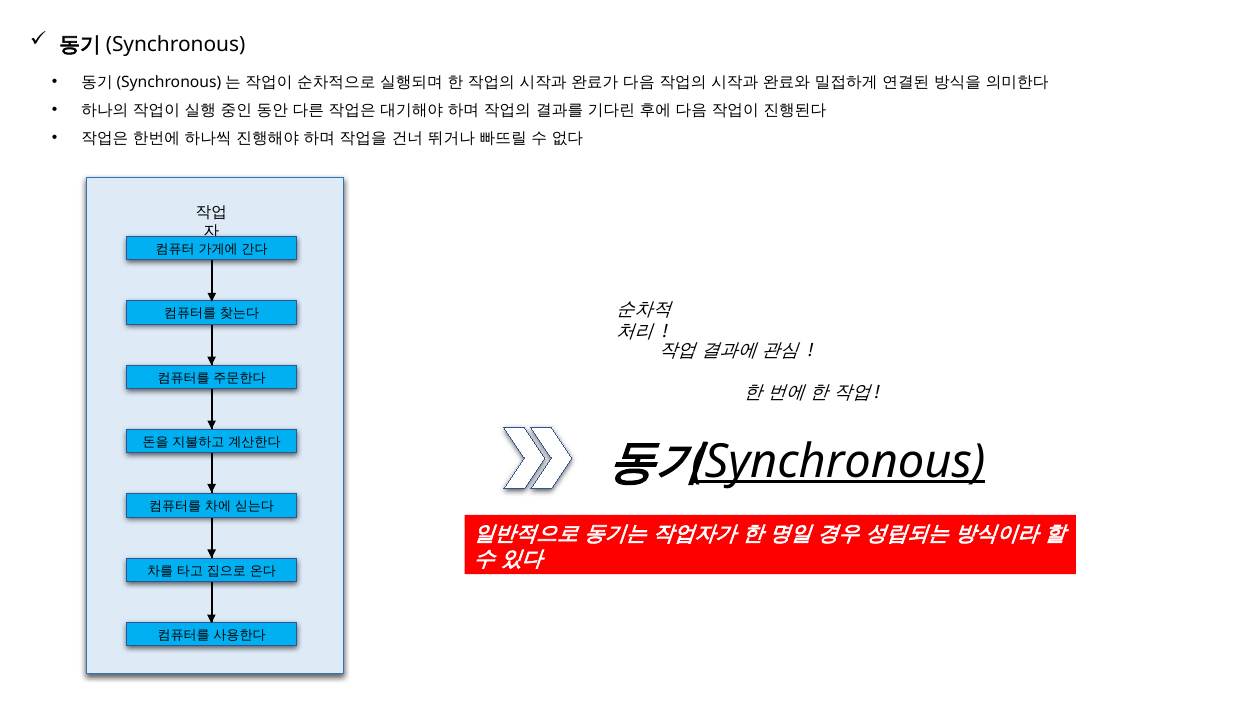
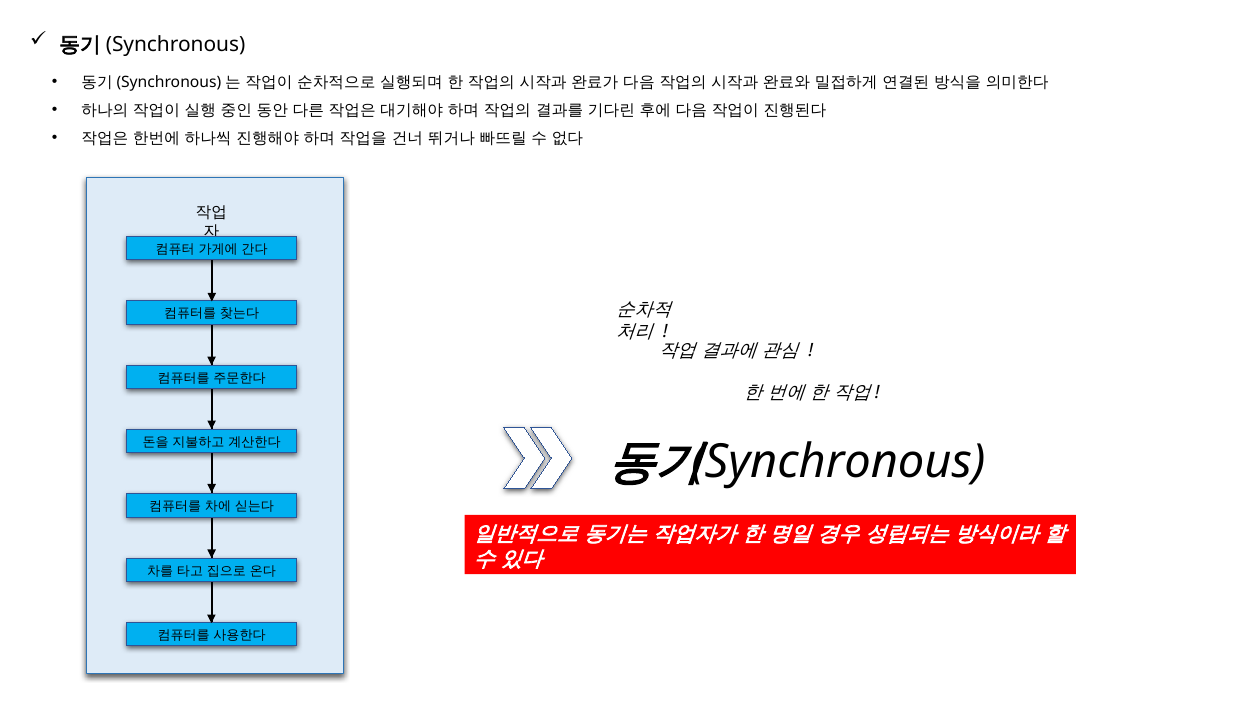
Synchronous underline: present -> none (838, 462)
